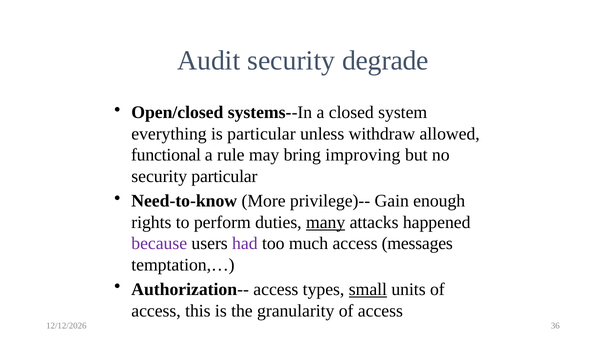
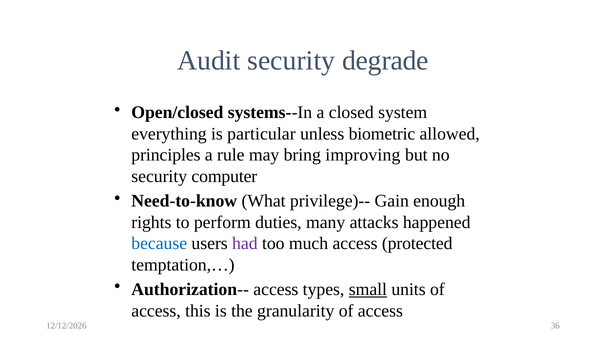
withdraw: withdraw -> biometric (382, 134)
functional: functional -> principles (166, 155)
security particular: particular -> computer (224, 176)
More: More -> What (264, 201)
many underline: present -> none (326, 222)
because colour: purple -> blue (159, 243)
messages: messages -> protected (417, 243)
